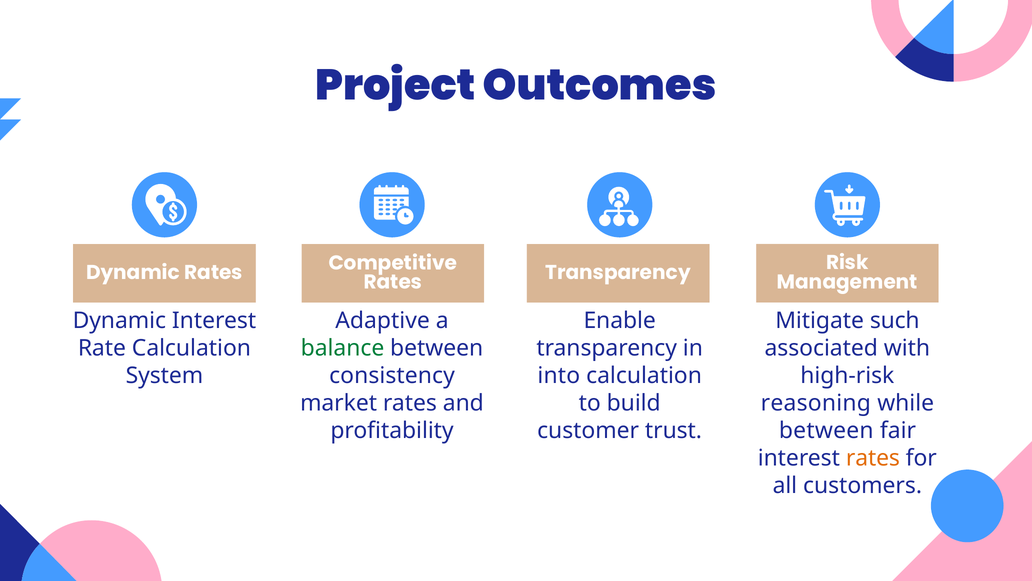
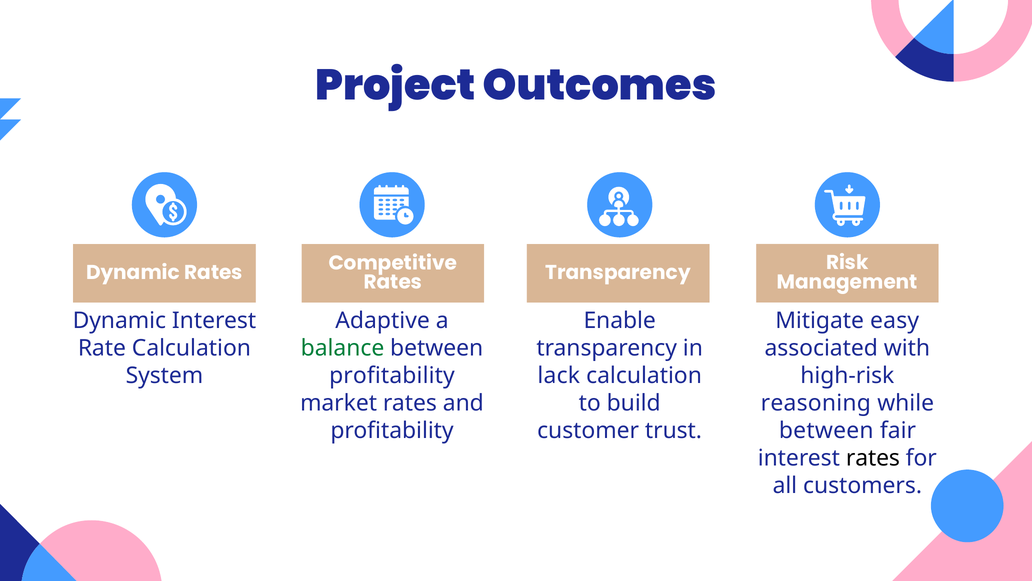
such: such -> easy (895, 320)
consistency: consistency -> profitability (392, 375)
into: into -> lack (559, 375)
rates colour: orange -> black (873, 458)
